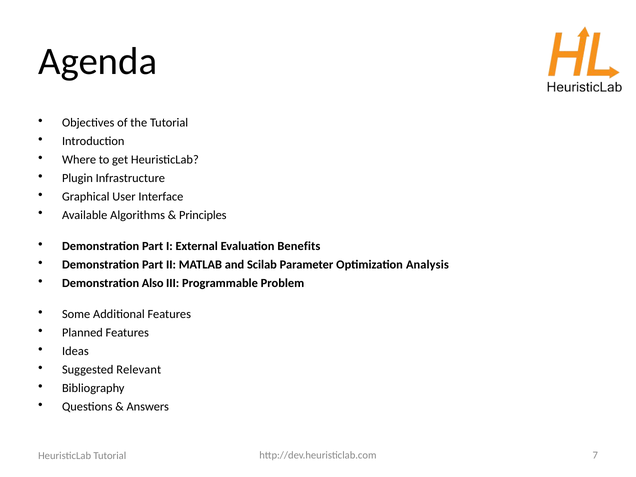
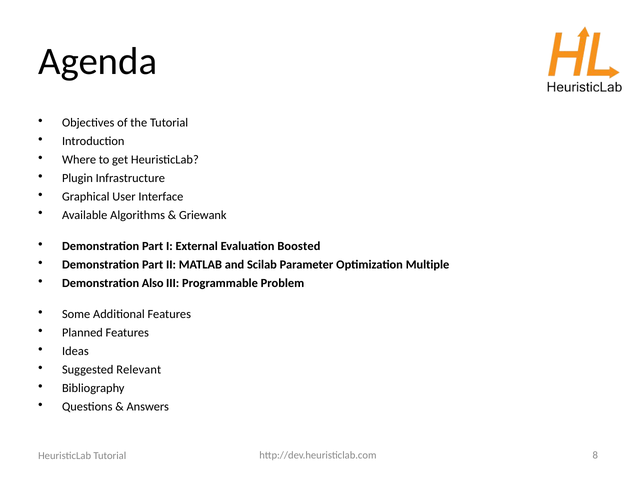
Principles: Principles -> Griewank (203, 215)
Benefits: Benefits -> Boosted (299, 246)
Analysis: Analysis -> Multiple (427, 265)
7: 7 -> 8 (595, 455)
